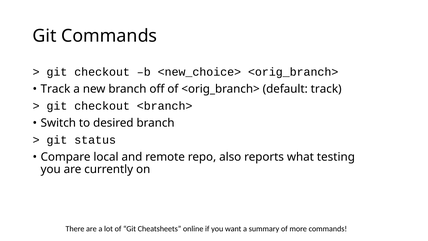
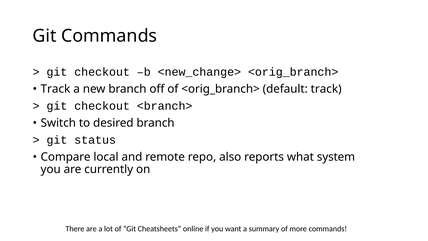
<new_choice>: <new_choice> -> <new_change> (199, 72)
testing: testing -> system (336, 157)
